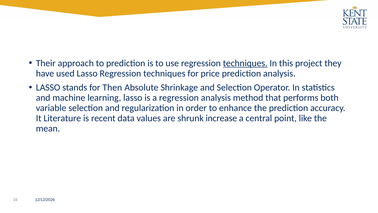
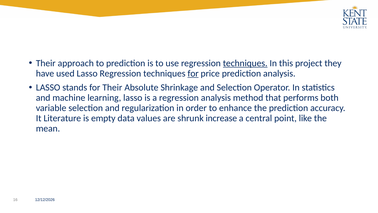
for underline: none -> present (193, 73)
for Then: Then -> Their (112, 87)
recent: recent -> empty (103, 118)
